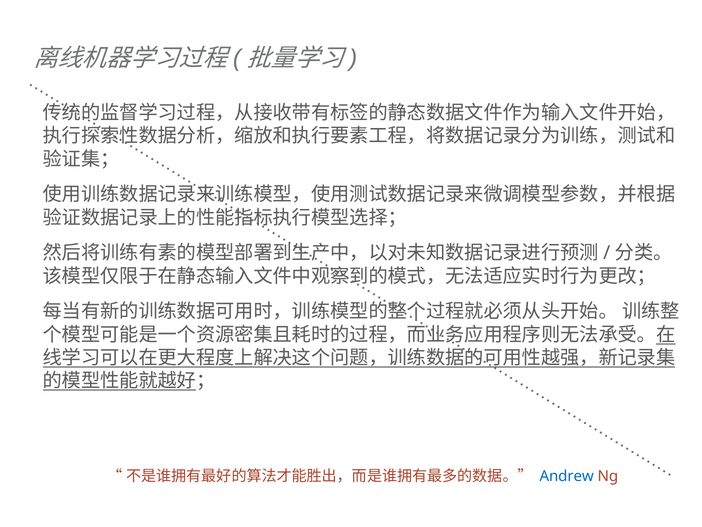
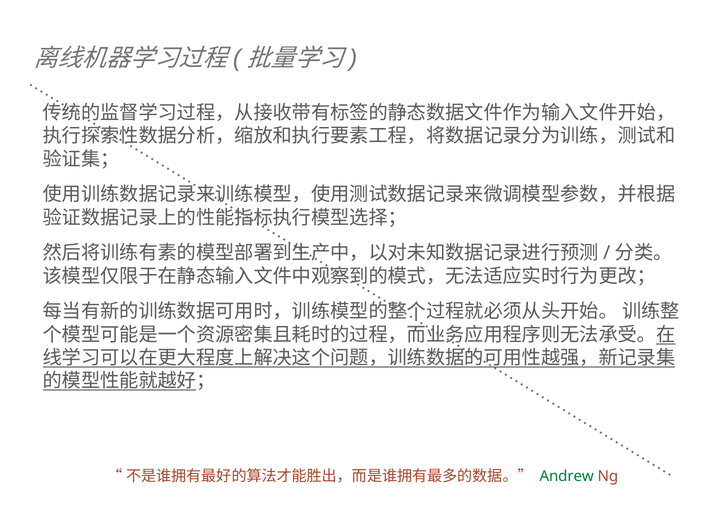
Andrew colour: blue -> green (567, 476)
